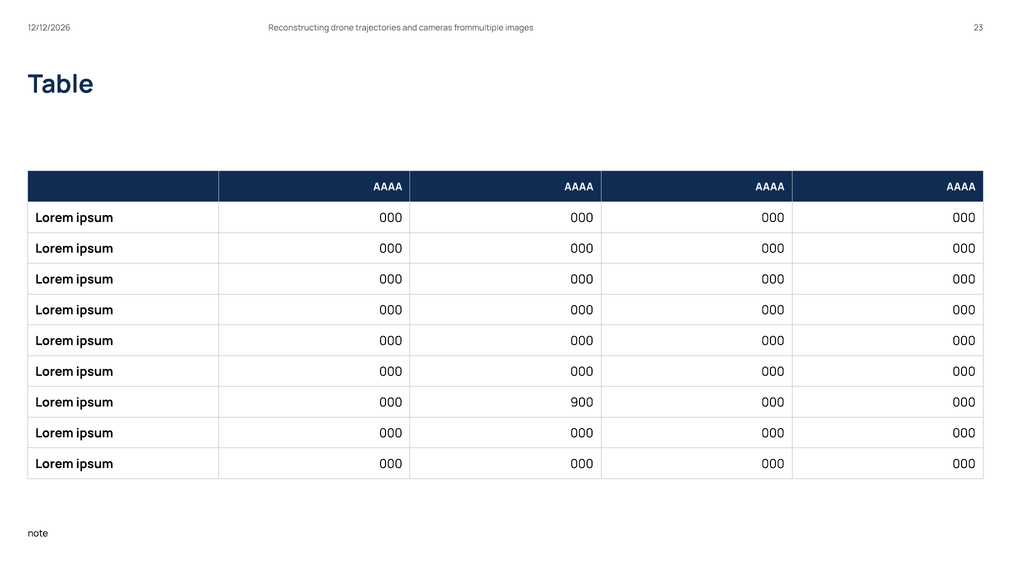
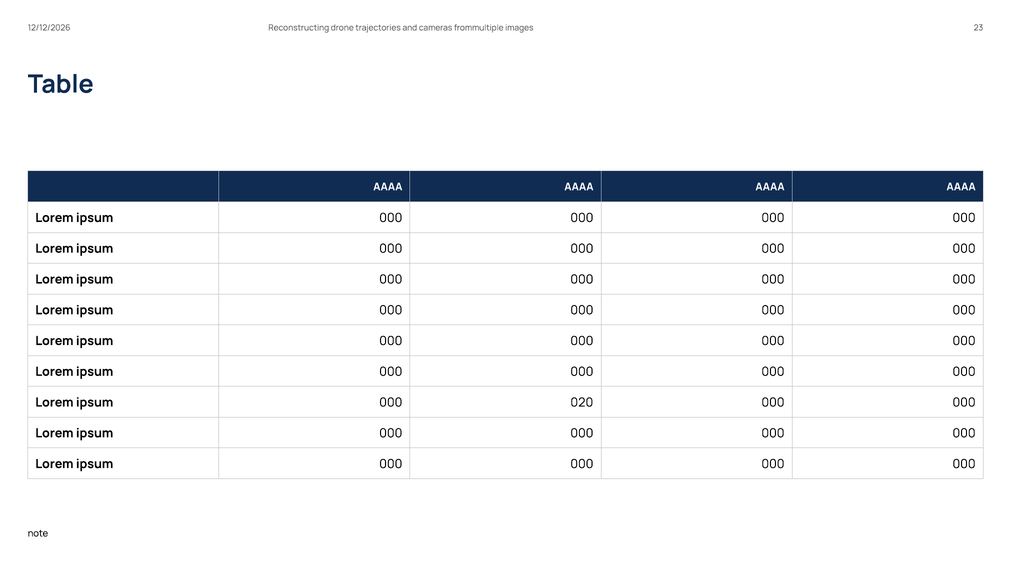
900: 900 -> 020 (582, 402)
